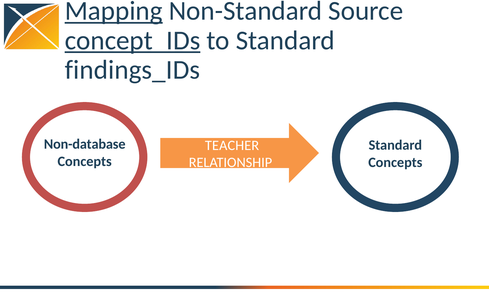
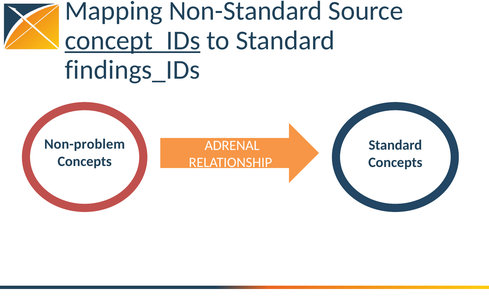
Mapping underline: present -> none (114, 11)
Non-database: Non-database -> Non-problem (85, 144)
TEACHER: TEACHER -> ADRENAL (232, 145)
